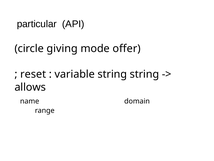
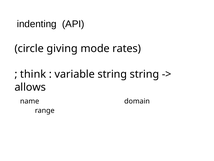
particular: particular -> indenting (37, 24)
offer: offer -> rates (127, 48)
reset: reset -> think (33, 74)
